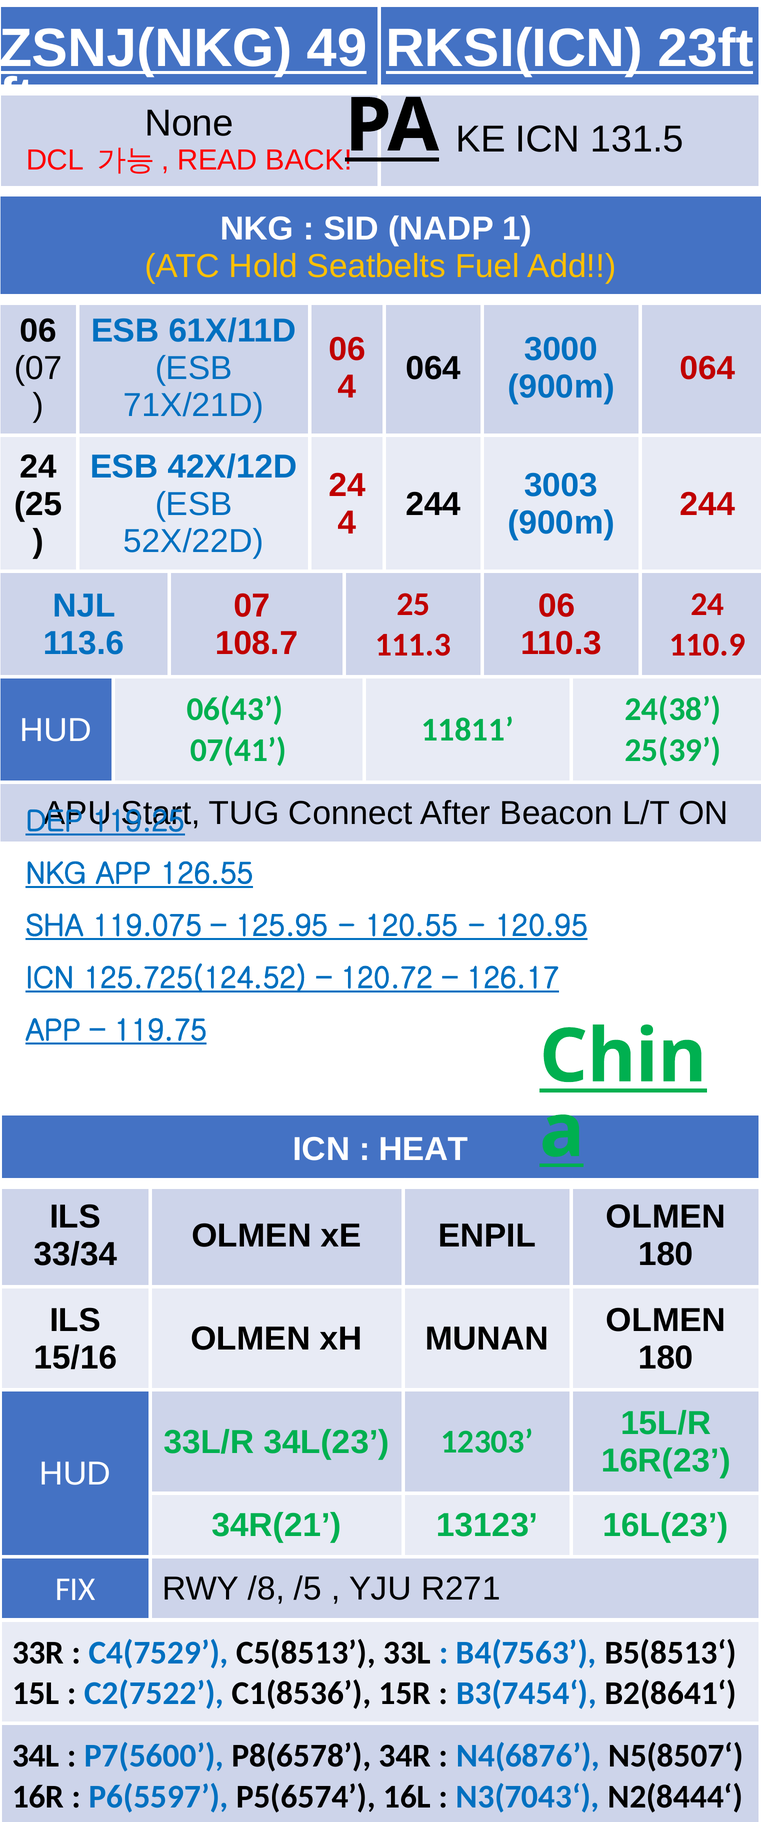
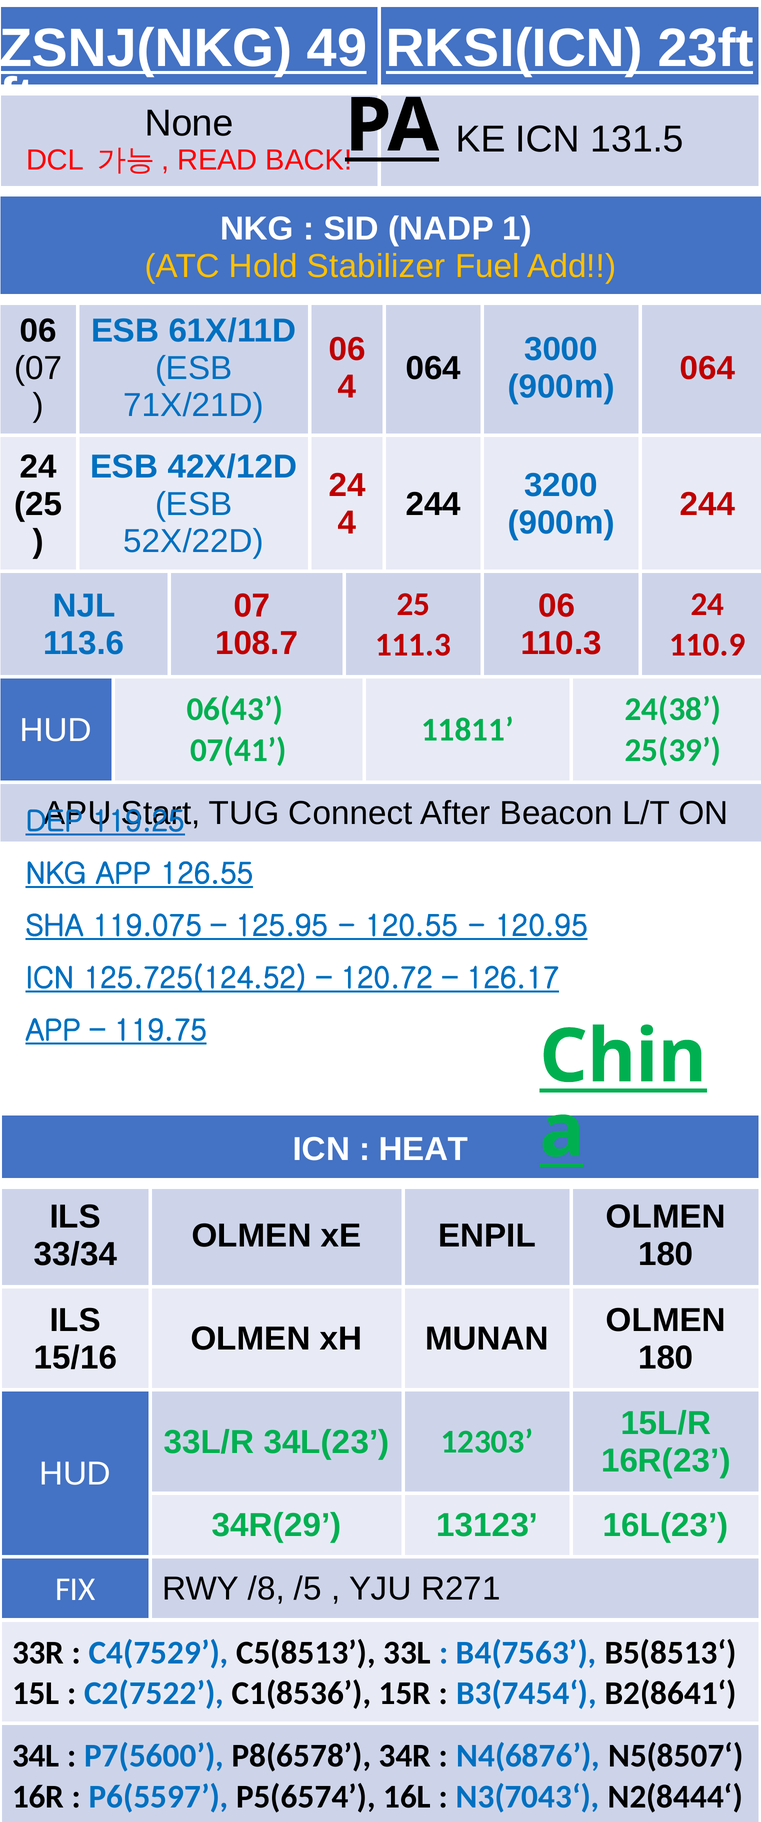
Seatbelts: Seatbelts -> Stabilizer (376, 266)
3003: 3003 -> 3200 (561, 485)
34R(21: 34R(21 -> 34R(29 (277, 1524)
